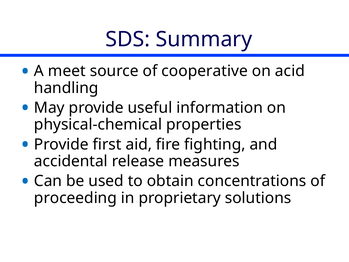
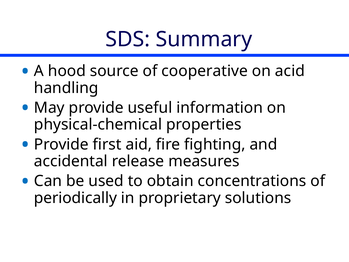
meet: meet -> hood (67, 71)
proceeding: proceeding -> periodically (75, 198)
